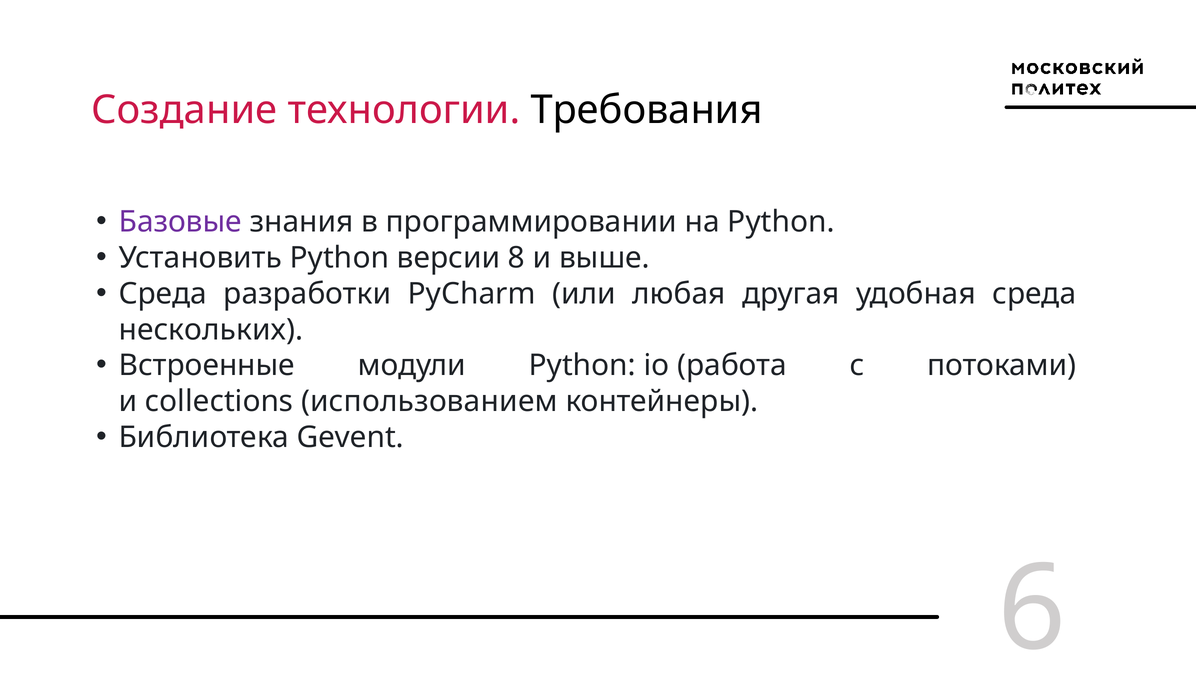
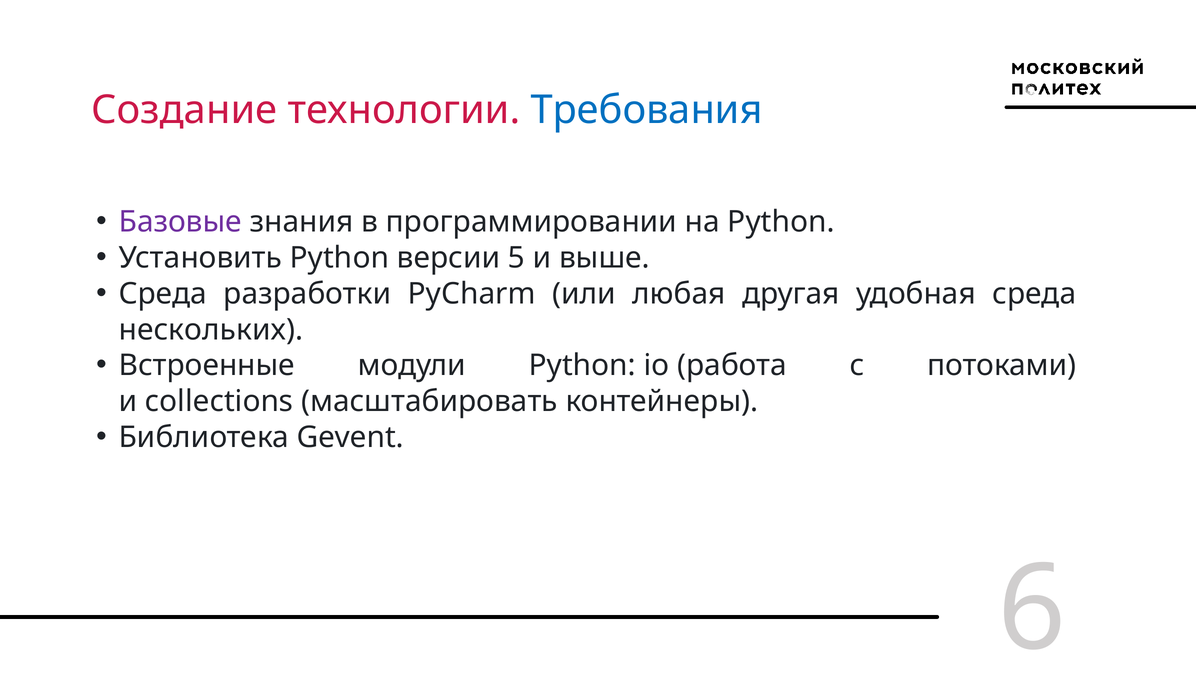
Требования colour: black -> blue (647, 110)
8: 8 -> 5 (517, 258)
использованием: использованием -> масштабировать (429, 401)
